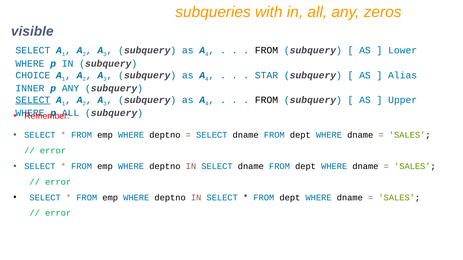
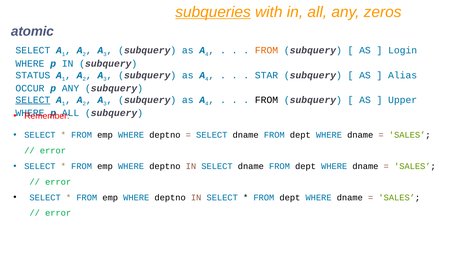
subqueries underline: none -> present (213, 12)
visible: visible -> atomic (32, 32)
FROM colour: black -> orange (267, 51)
Lower: Lower -> Login (403, 51)
CHOICE: CHOICE -> STATUS (33, 75)
INNER: INNER -> OCCUR (30, 88)
